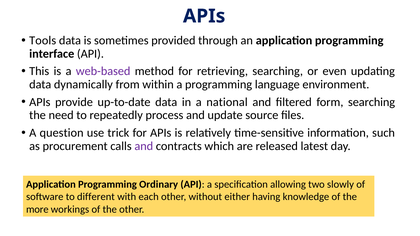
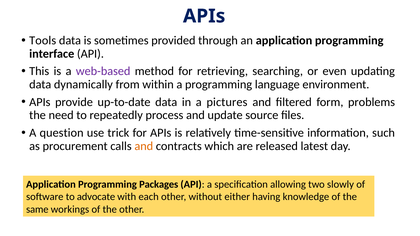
national: national -> pictures (227, 102)
form searching: searching -> problems (372, 102)
and colour: purple -> orange (144, 146)
Ordinary: Ordinary -> Packages (159, 184)
different: different -> advocate (96, 197)
more: more -> same (37, 210)
